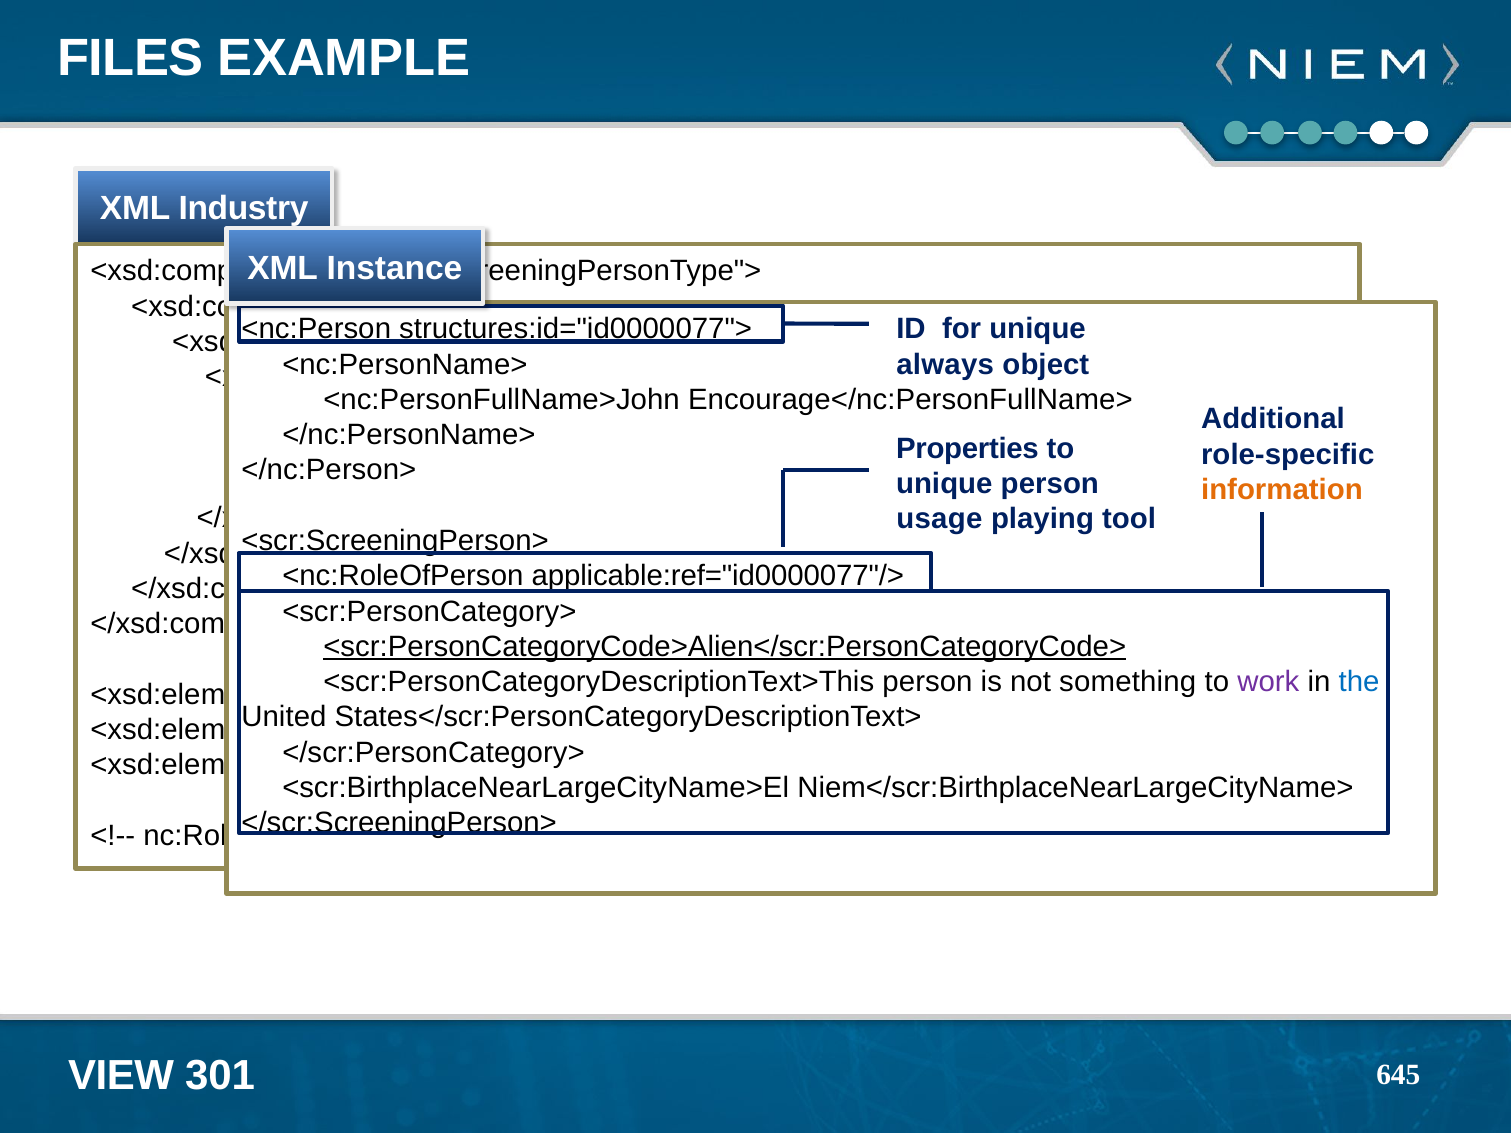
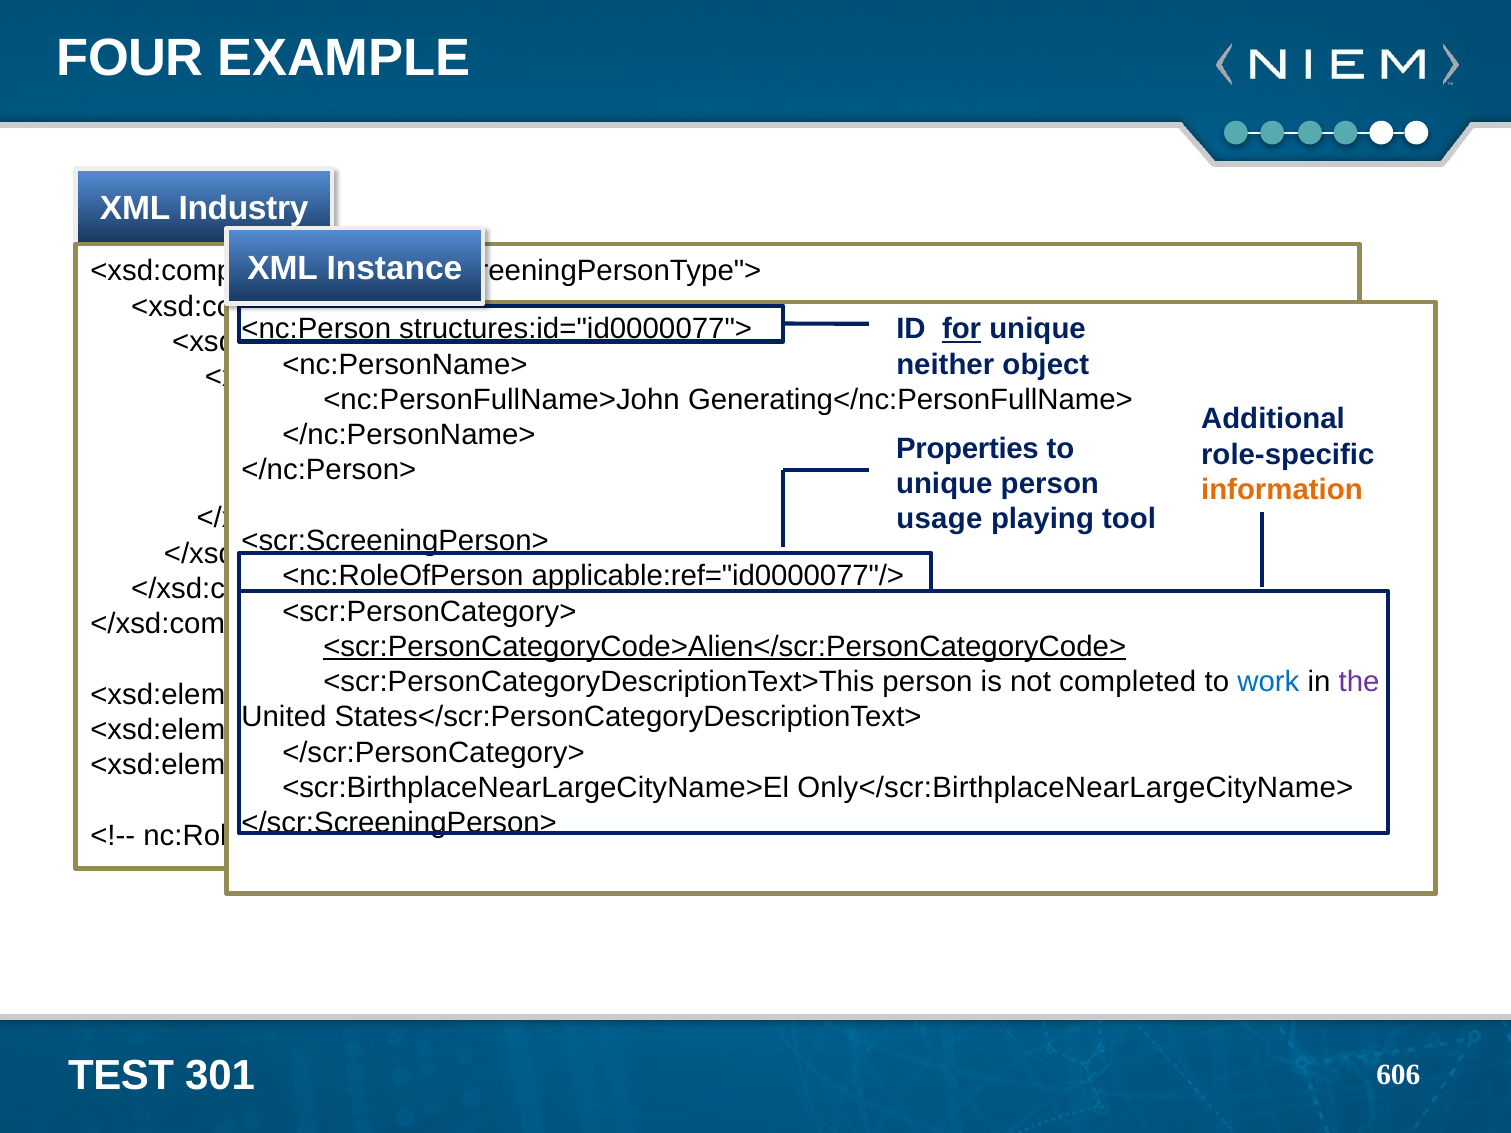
FILES: FILES -> FOUR (130, 59)
for underline: none -> present (962, 329)
always: always -> neither (945, 365)
Encourage</nc:PersonFullName>: Encourage</nc:PersonFullName> -> Generating</nc:PersonFullName> (910, 400)
something: something -> completed (1128, 682)
work colour: purple -> blue (1268, 682)
the colour: blue -> purple (1359, 682)
Niem</scr:BirthplaceNearLargeCityName>: Niem</scr:BirthplaceNearLargeCityName> -> Only</scr:BirthplaceNearLargeCityName> (1075, 788)
VIEW: VIEW -> TEST (121, 1076)
645: 645 -> 606 (1398, 1075)
